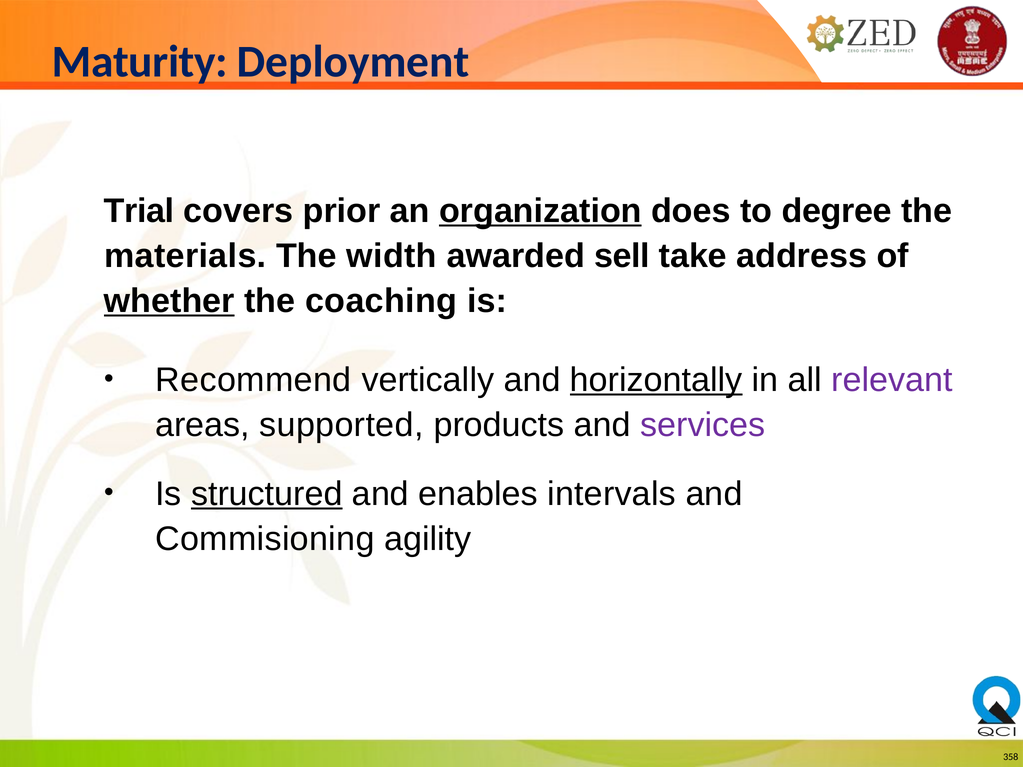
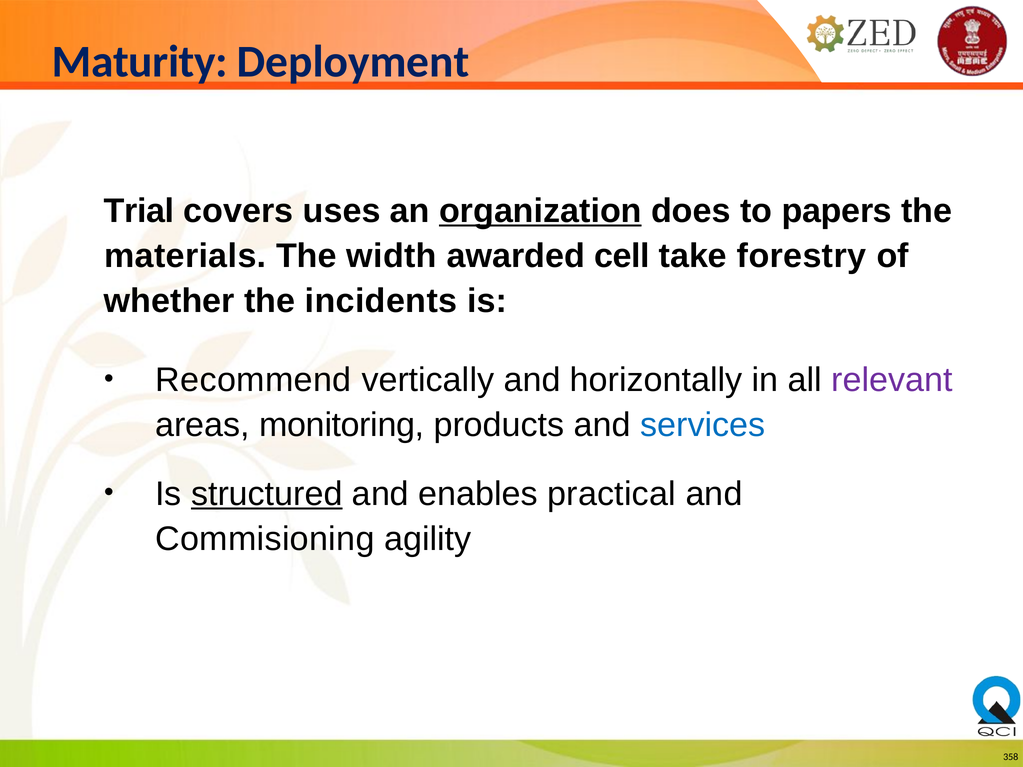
prior: prior -> uses (342, 211)
degree: degree -> papers (837, 211)
sell: sell -> cell (622, 256)
address: address -> forestry (802, 256)
whether underline: present -> none (169, 301)
coaching: coaching -> incidents (381, 301)
horizontally underline: present -> none (656, 380)
supported: supported -> monitoring (342, 425)
services colour: purple -> blue (703, 425)
intervals: intervals -> practical (612, 494)
